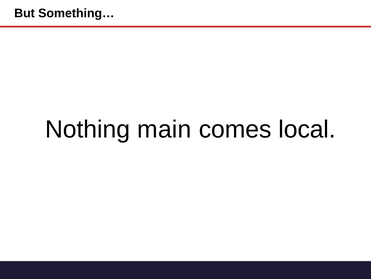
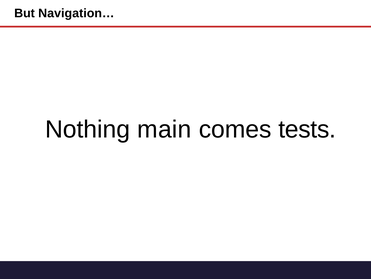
Something…: Something… -> Navigation… (76, 13)
local: local -> tests (307, 129)
